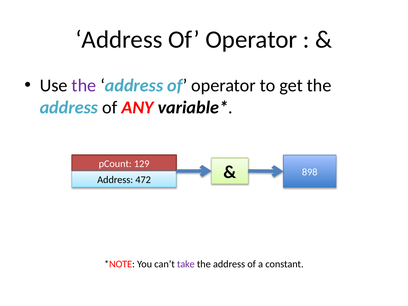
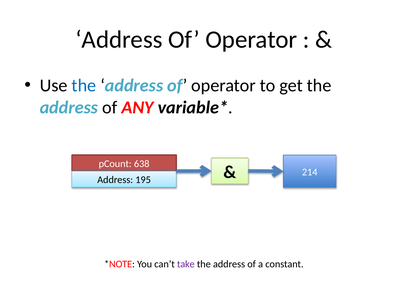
the colour: purple -> blue (84, 86)
129: 129 -> 638 (142, 164)
472: 472 -> 195 (143, 180)
898: 898 -> 214 (310, 172)
